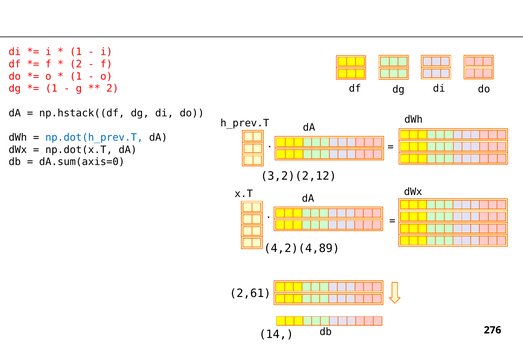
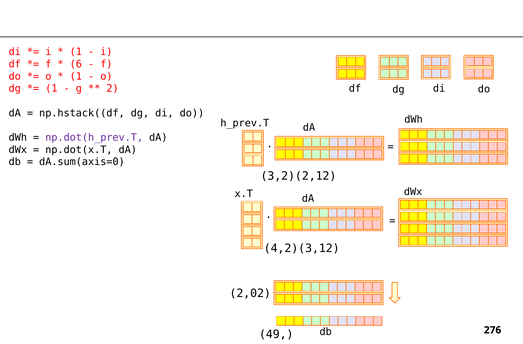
2: 2 -> 6 (76, 64)
np.dot(h_prev.T colour: blue -> purple (94, 137)
4,2)(4,89: 4,2)(4,89 -> 4,2)(3,12 (302, 248)
2,61: 2,61 -> 2,02 (250, 293)
14: 14 -> 49 (276, 334)
